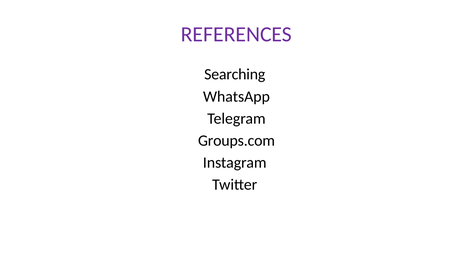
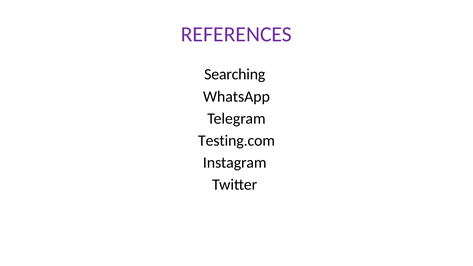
Groups.com: Groups.com -> Testing.com (236, 141)
